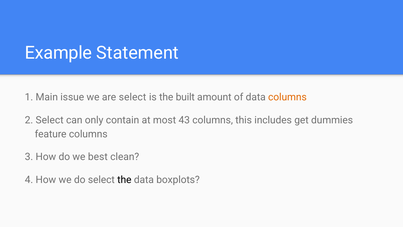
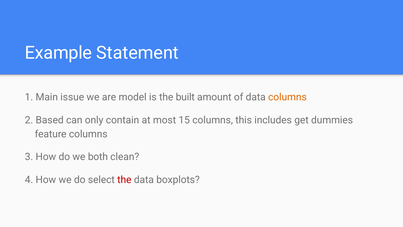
are select: select -> model (133, 97)
2 Select: Select -> Based (50, 120)
43: 43 -> 15 (184, 120)
best: best -> both (98, 157)
the colour: black -> red (124, 180)
